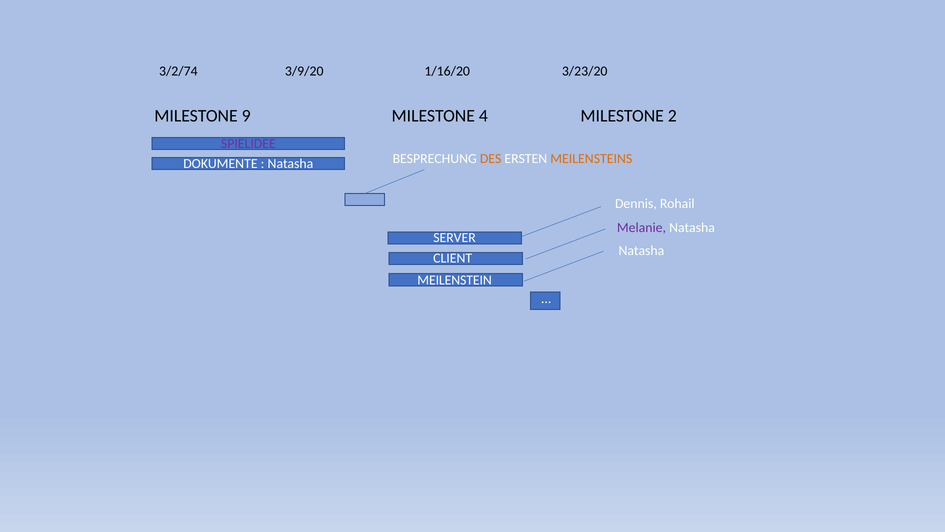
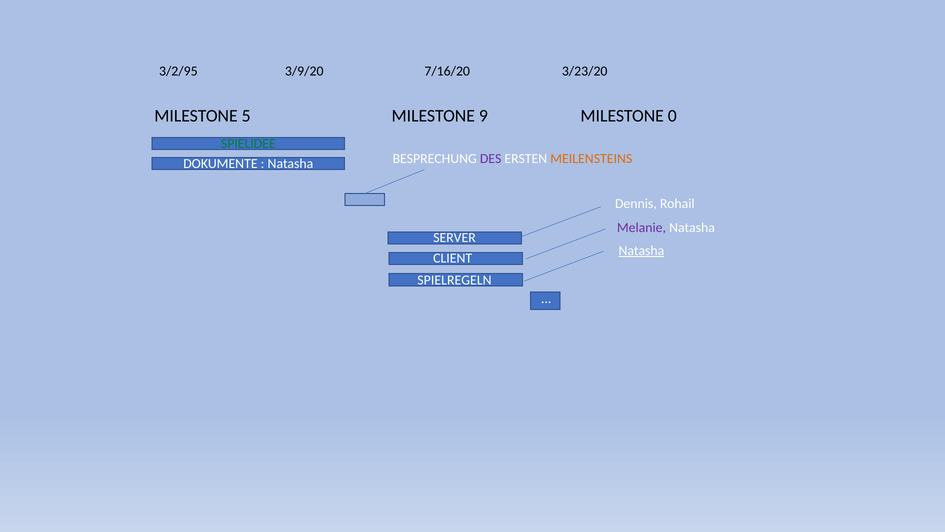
3/2/74: 3/2/74 -> 3/2/95 (178, 71)
1/16/20: 1/16/20 -> 7/16/20 (447, 71)
2: 2 -> 0 (672, 116)
9: 9 -> 5 (246, 116)
4: 4 -> 9 (483, 116)
SPIELIDEE colour: purple -> green (248, 144)
DES colour: orange -> purple (491, 159)
Natasha underline: none -> present (641, 250)
MEILENSTEIN: MEILENSTEIN -> SPIELREGELN (454, 280)
